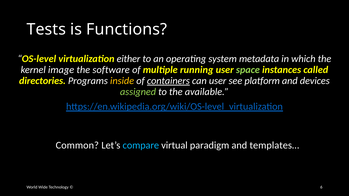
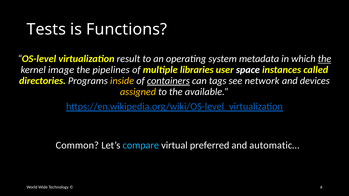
either: either -> result (128, 59)
the underline: none -> present (325, 59)
software: software -> pipelines (111, 70)
running: running -> libraries (197, 70)
space colour: light green -> white (248, 70)
can user: user -> tags (218, 81)
platform: platform -> network (262, 81)
assigned colour: light green -> yellow (138, 92)
paradigm: paradigm -> preferred (210, 146)
templates…: templates… -> automatic… (274, 146)
